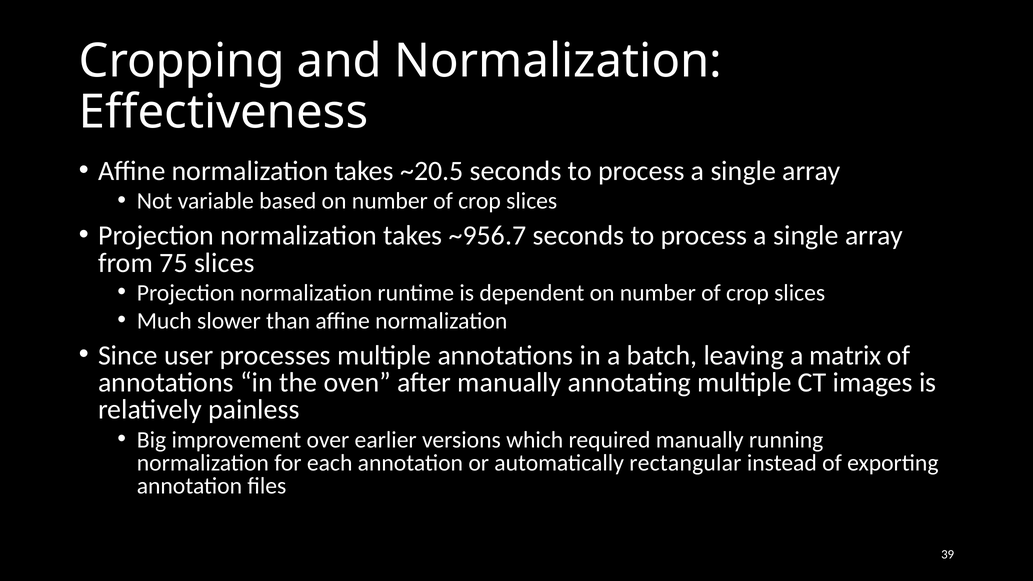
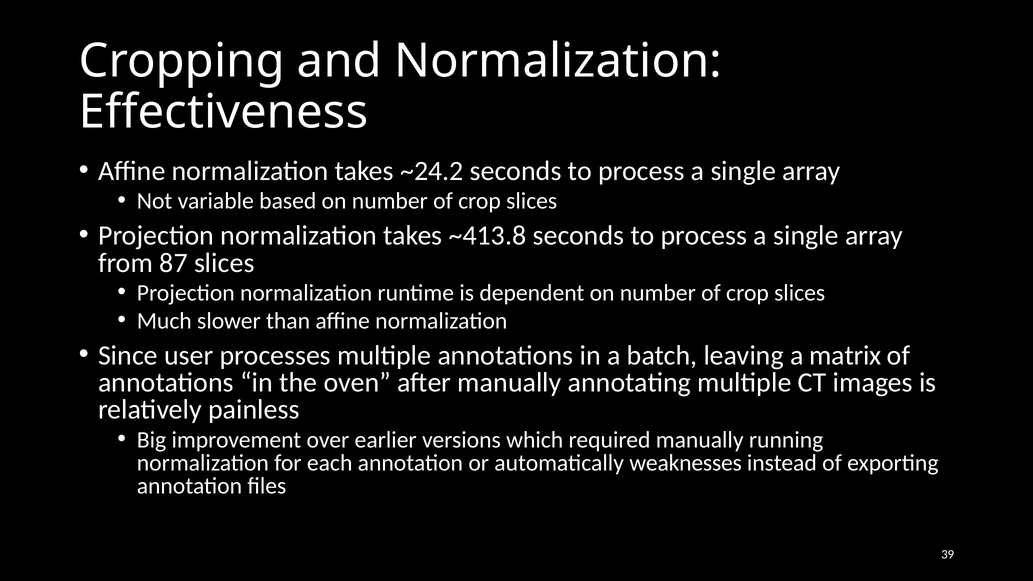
~20.5: ~20.5 -> ~24.2 (432, 171)
~956.7: ~956.7 -> ~413.8 (488, 236)
75: 75 -> 87 (174, 263)
rectangular: rectangular -> weaknesses (686, 463)
